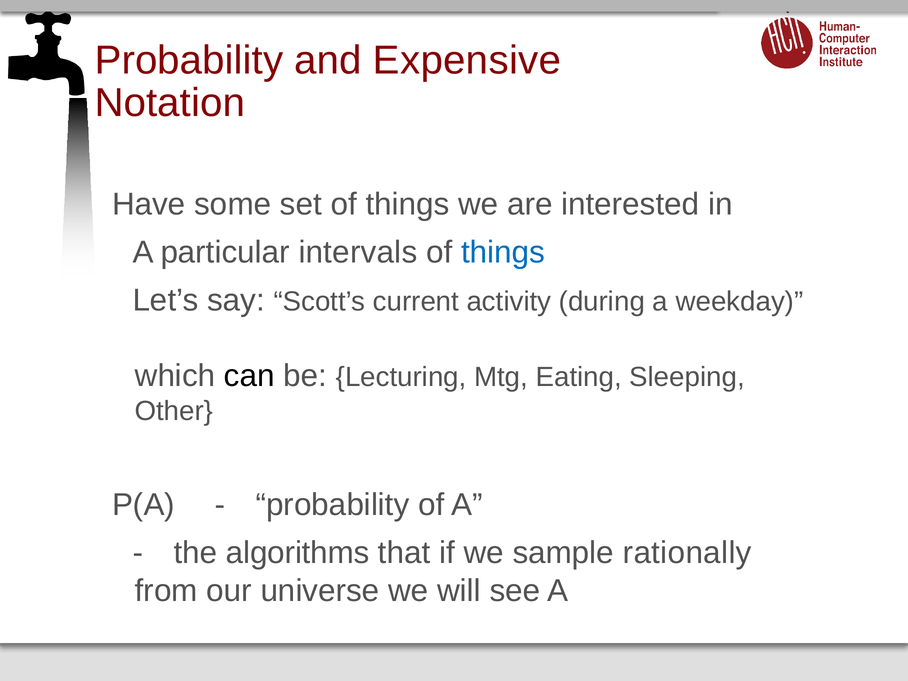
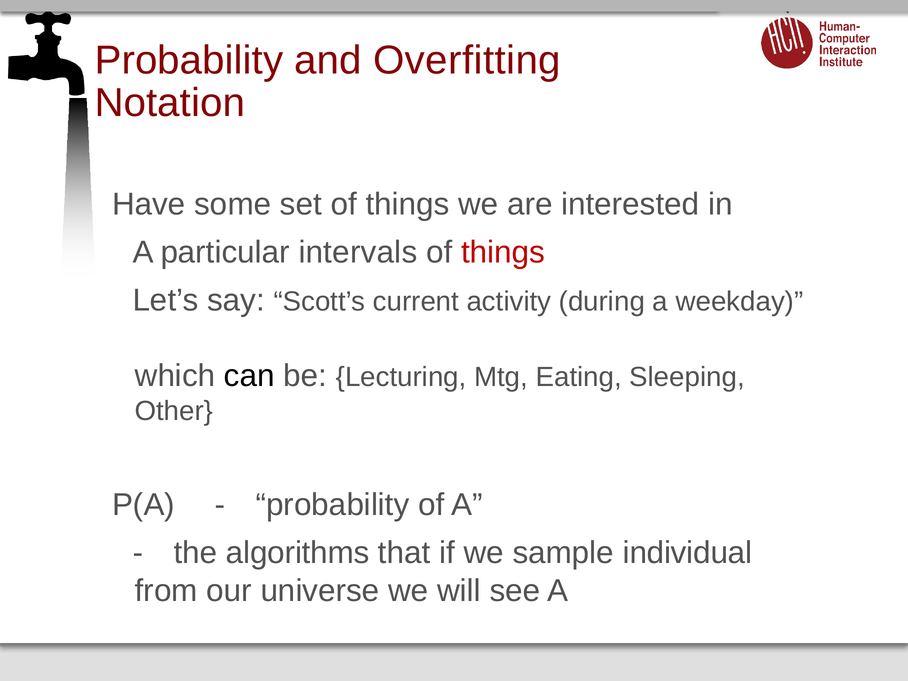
Expensive: Expensive -> Overfitting (467, 60)
things colour: blue -> red (503, 252)
rationally: rationally -> individual (687, 553)
